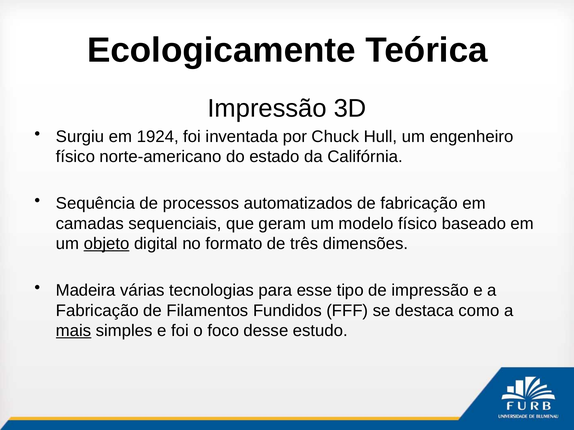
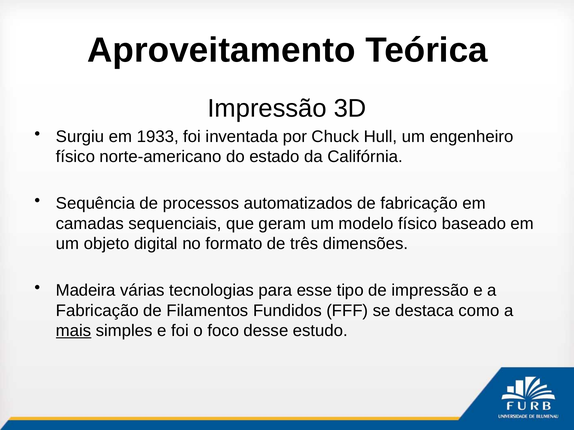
Ecologicamente: Ecologicamente -> Aproveitamento (221, 50)
1924: 1924 -> 1933 (158, 137)
objeto underline: present -> none (107, 244)
